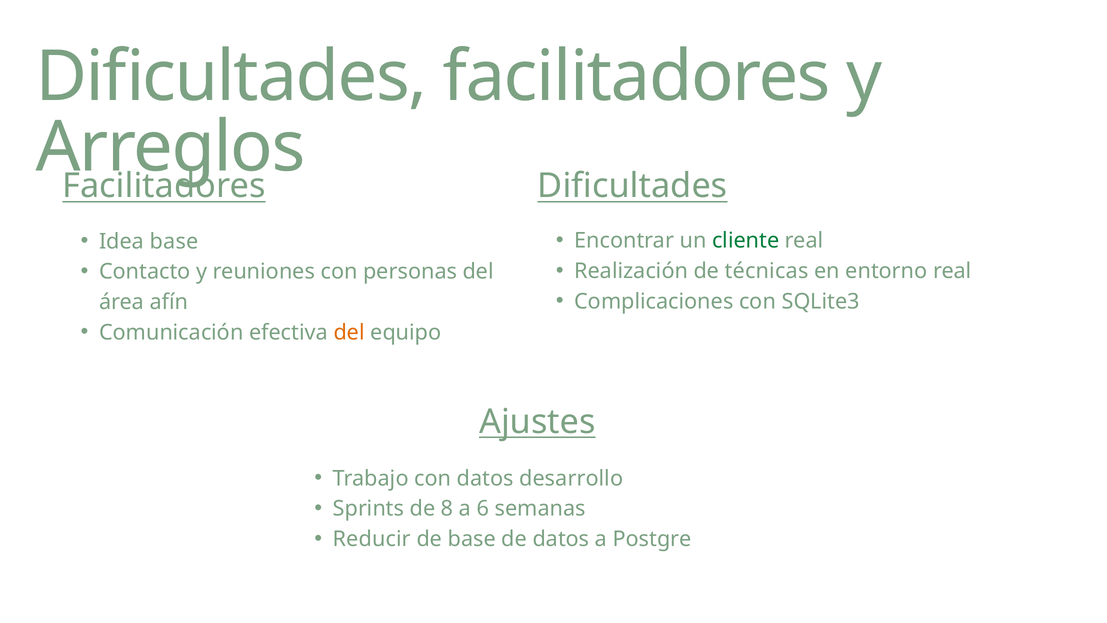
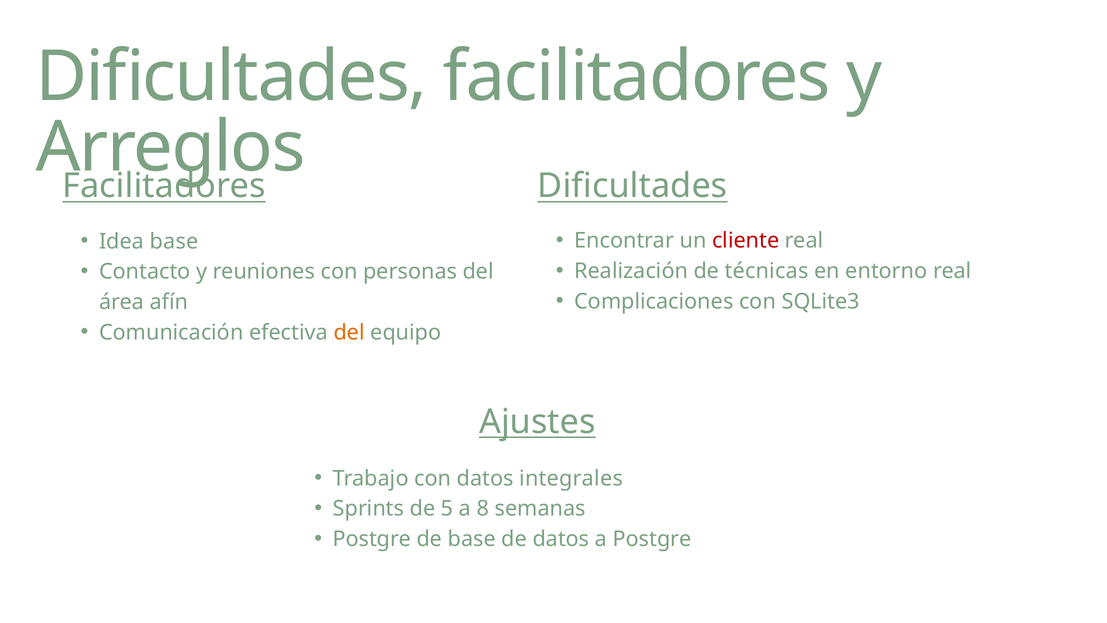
cliente colour: green -> red (746, 241)
desarrollo: desarrollo -> integrales (571, 478)
8: 8 -> 5 (447, 509)
6: 6 -> 8 (483, 509)
Reducir: Reducir -> Postgre (372, 539)
